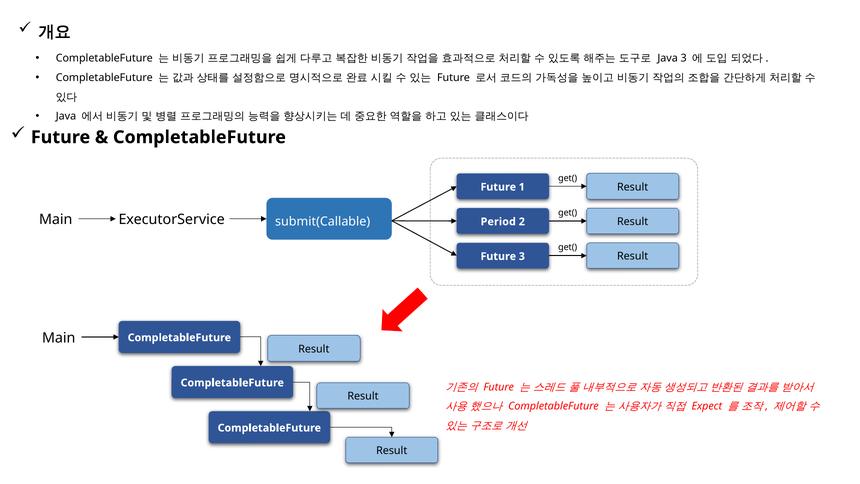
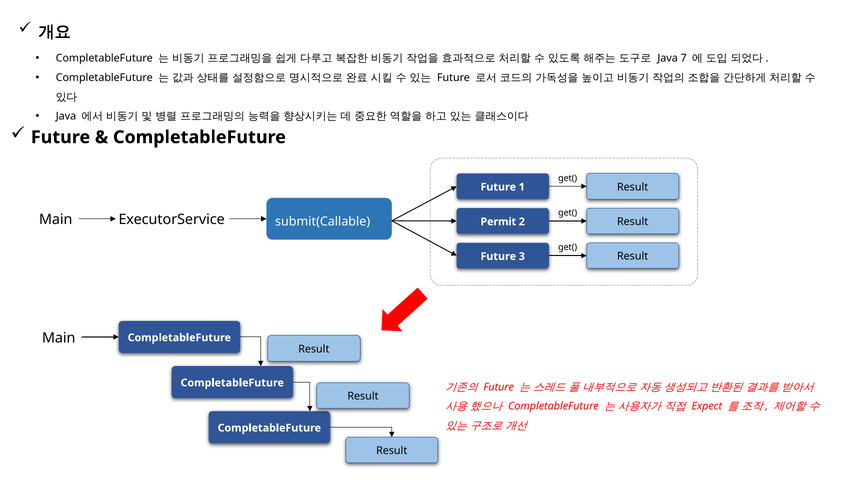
Java 3: 3 -> 7 (684, 58)
Period: Period -> Permit (498, 222)
